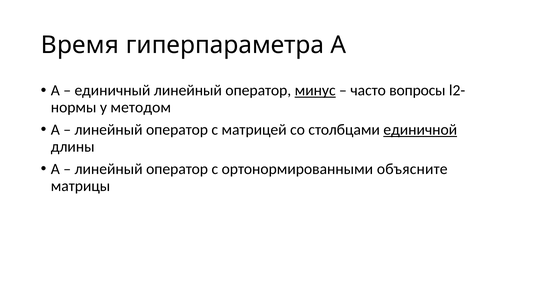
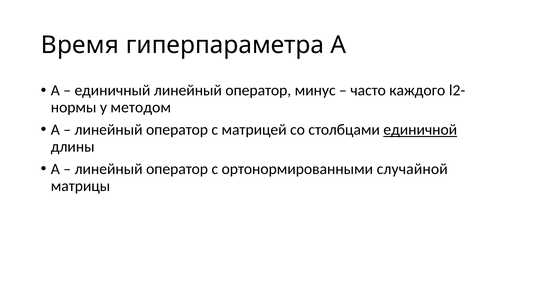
минус underline: present -> none (315, 90)
вопросы: вопросы -> каждого (417, 90)
объясните: объясните -> случайной (412, 169)
